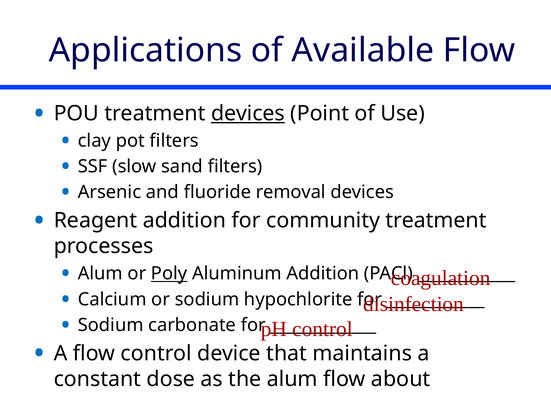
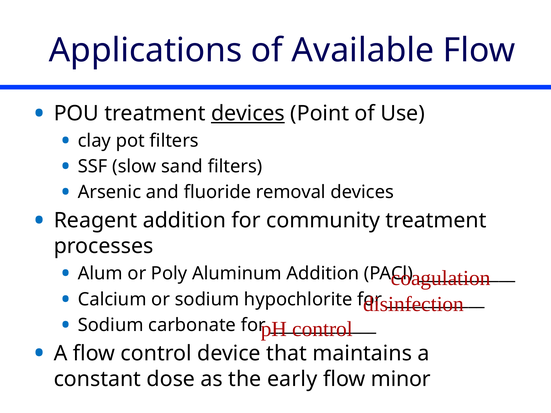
Poly underline: present -> none (169, 274)
the alum: alum -> early (292, 379)
about: about -> minor (401, 379)
